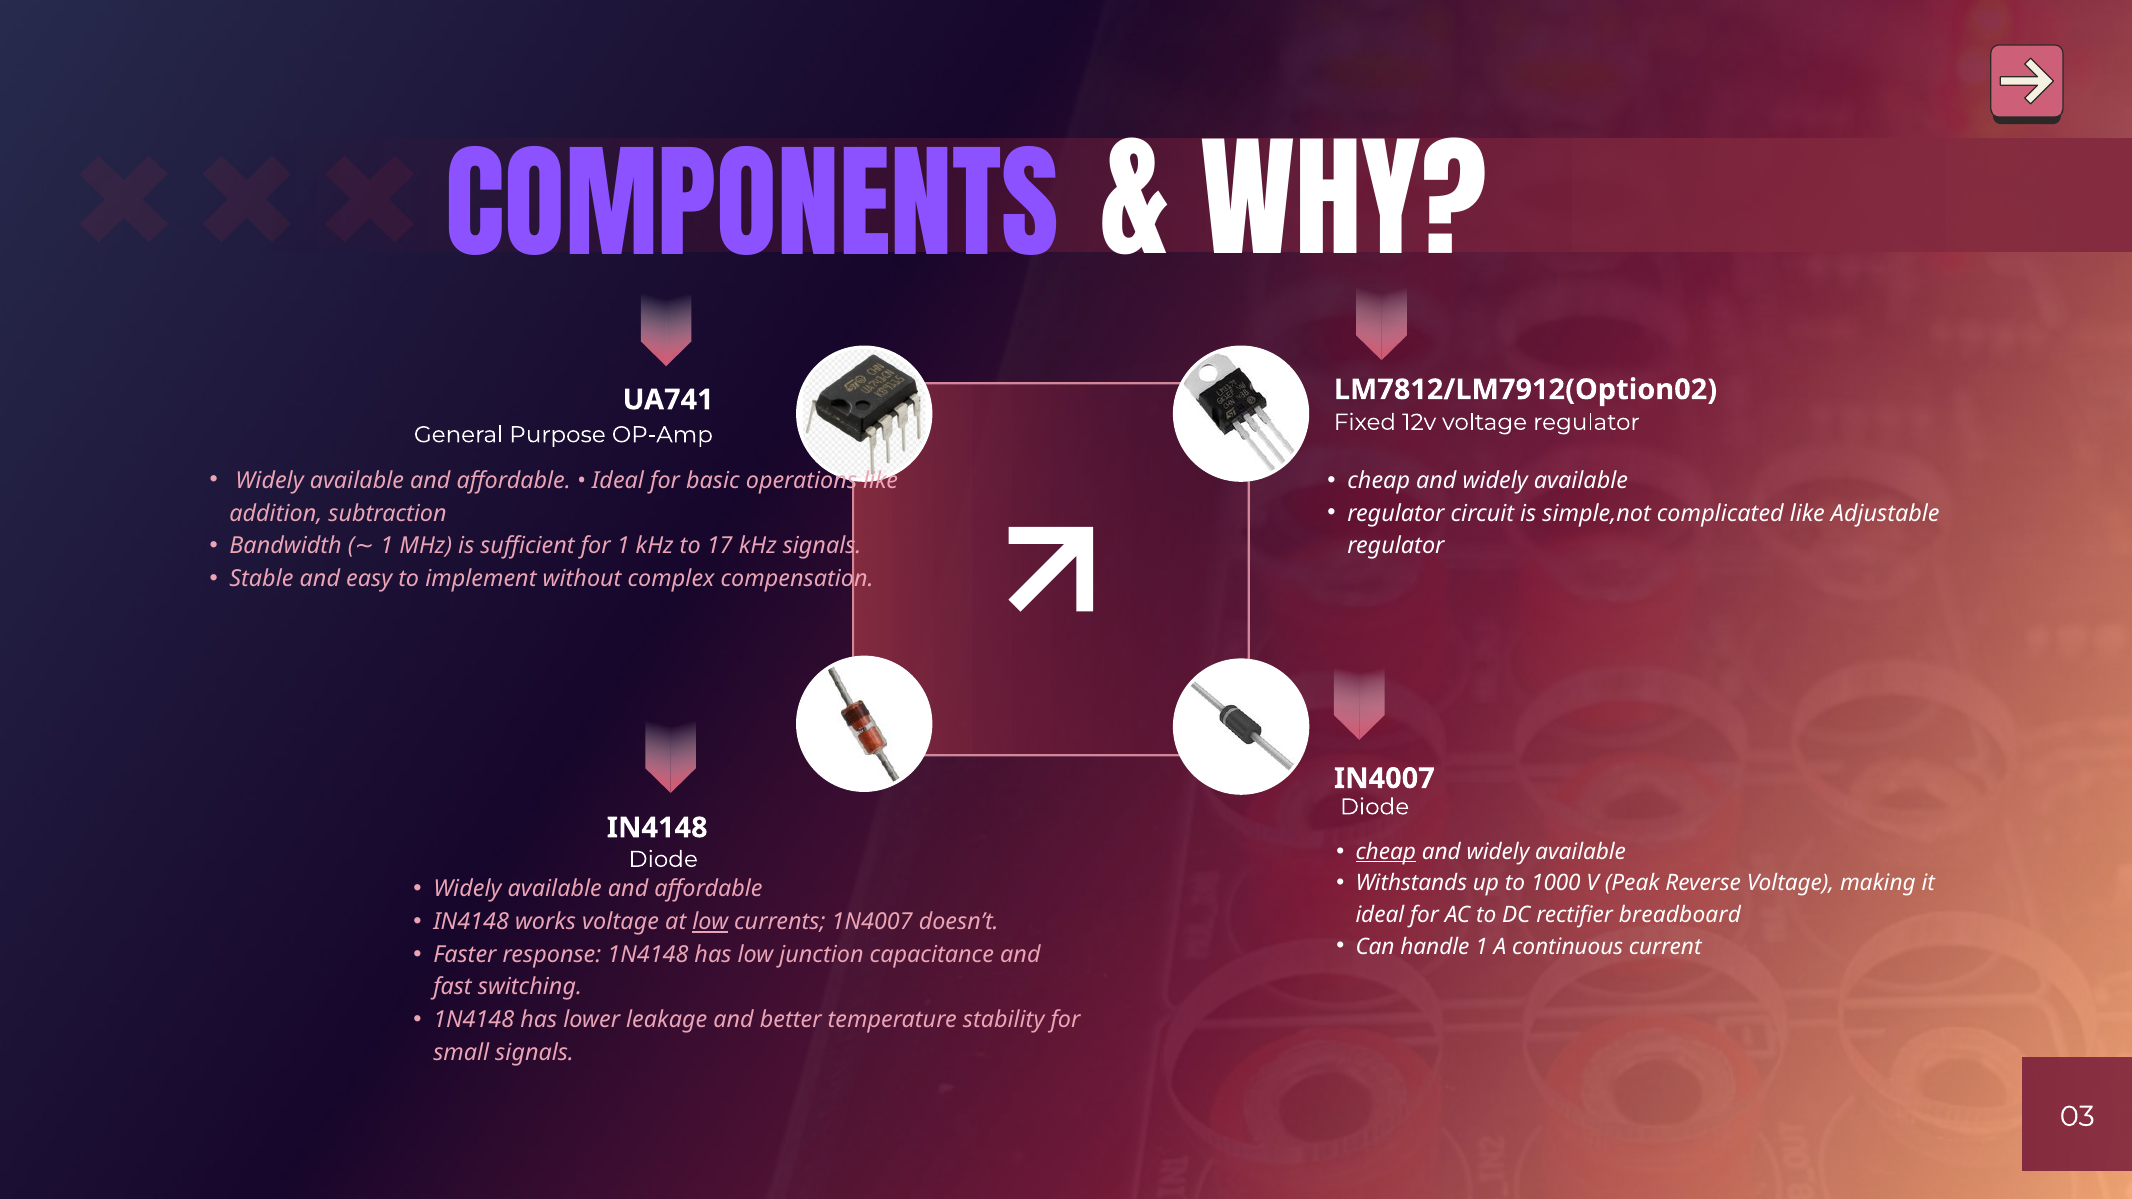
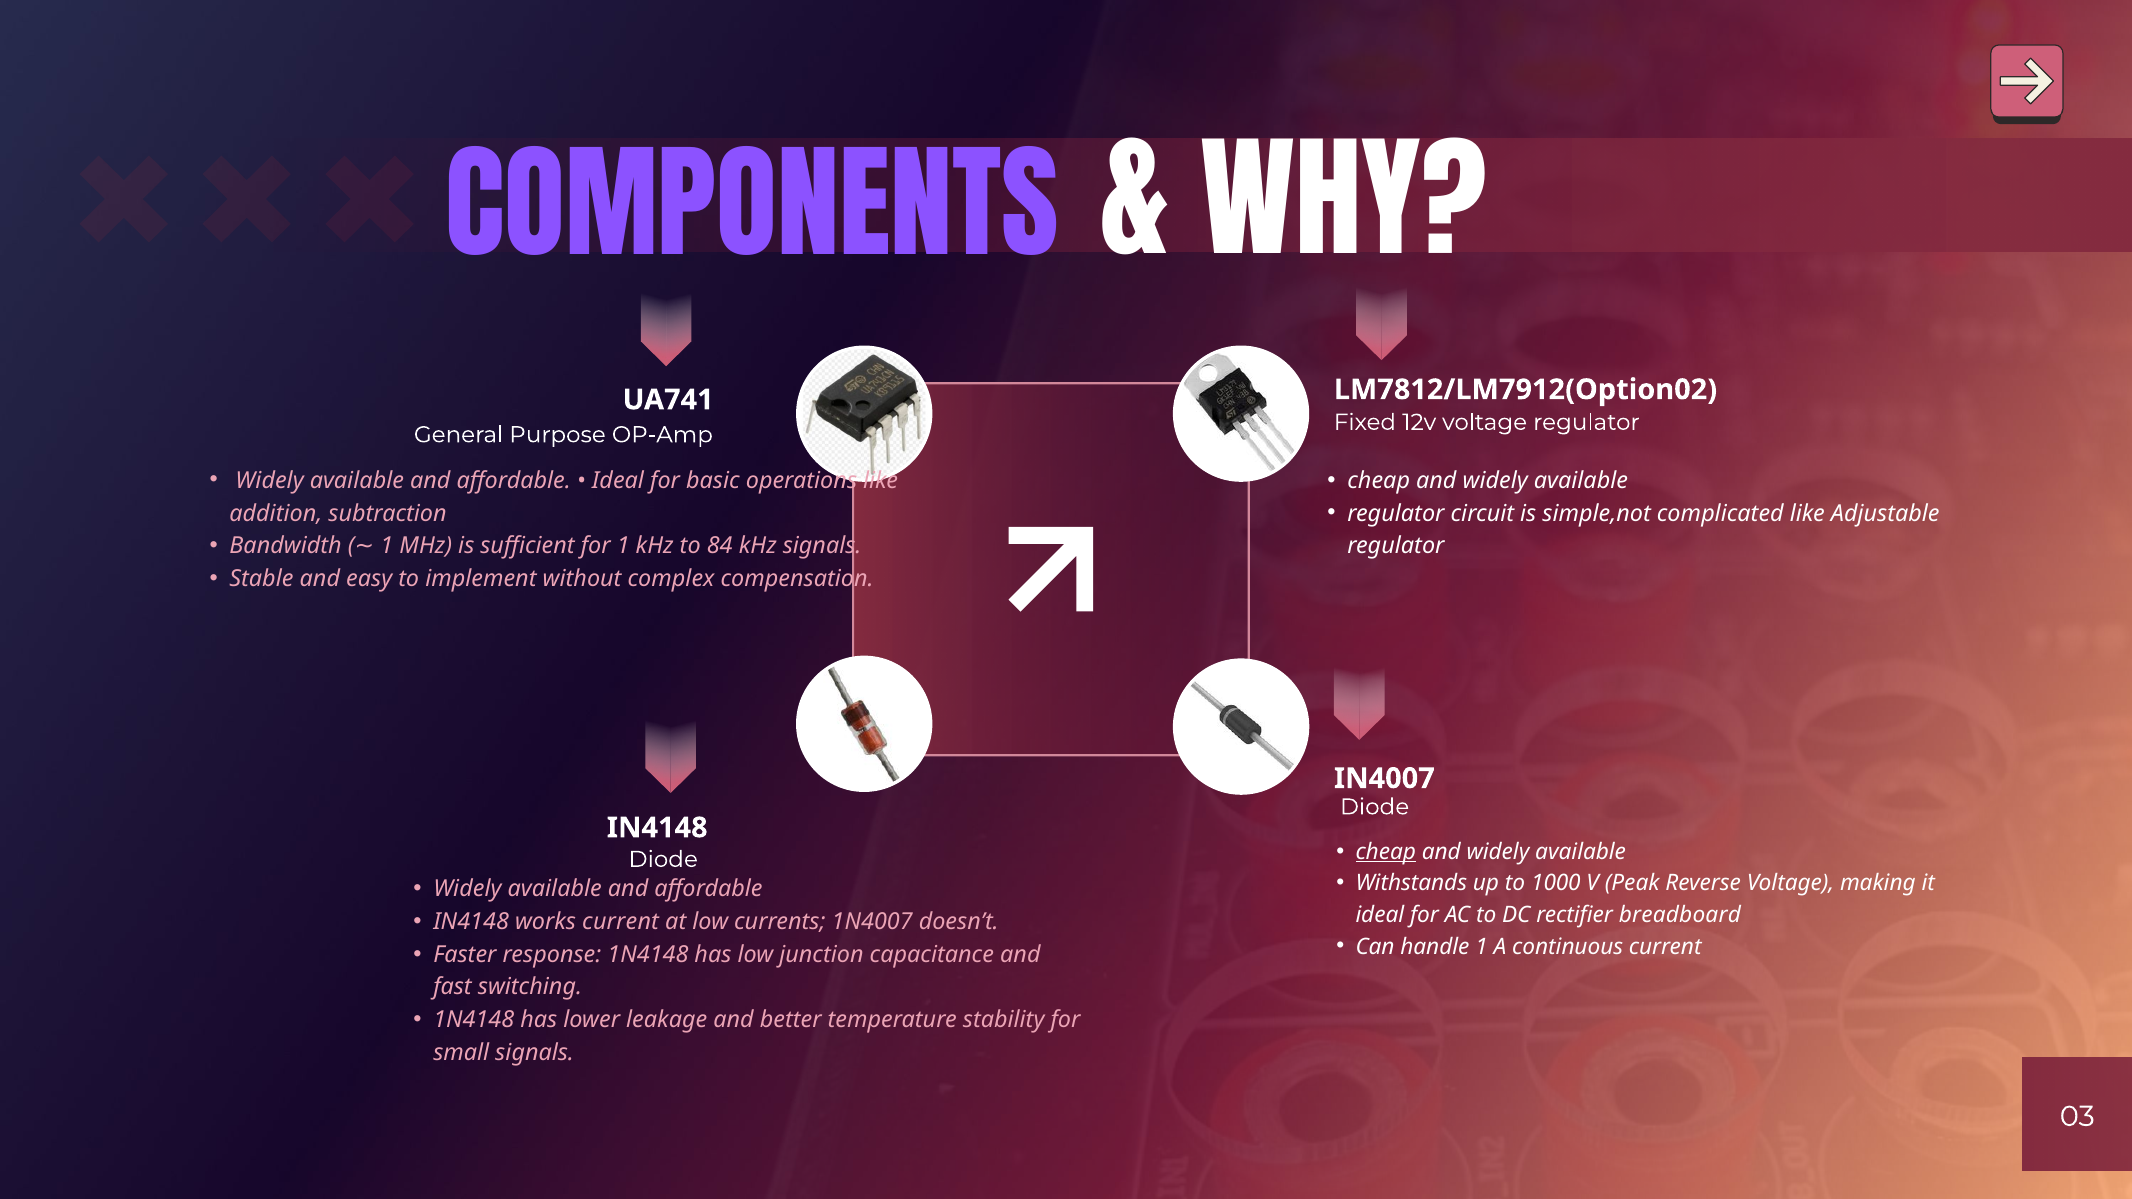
17: 17 -> 84 (720, 546)
works voltage: voltage -> current (621, 922)
low underline: present -> none (710, 922)
